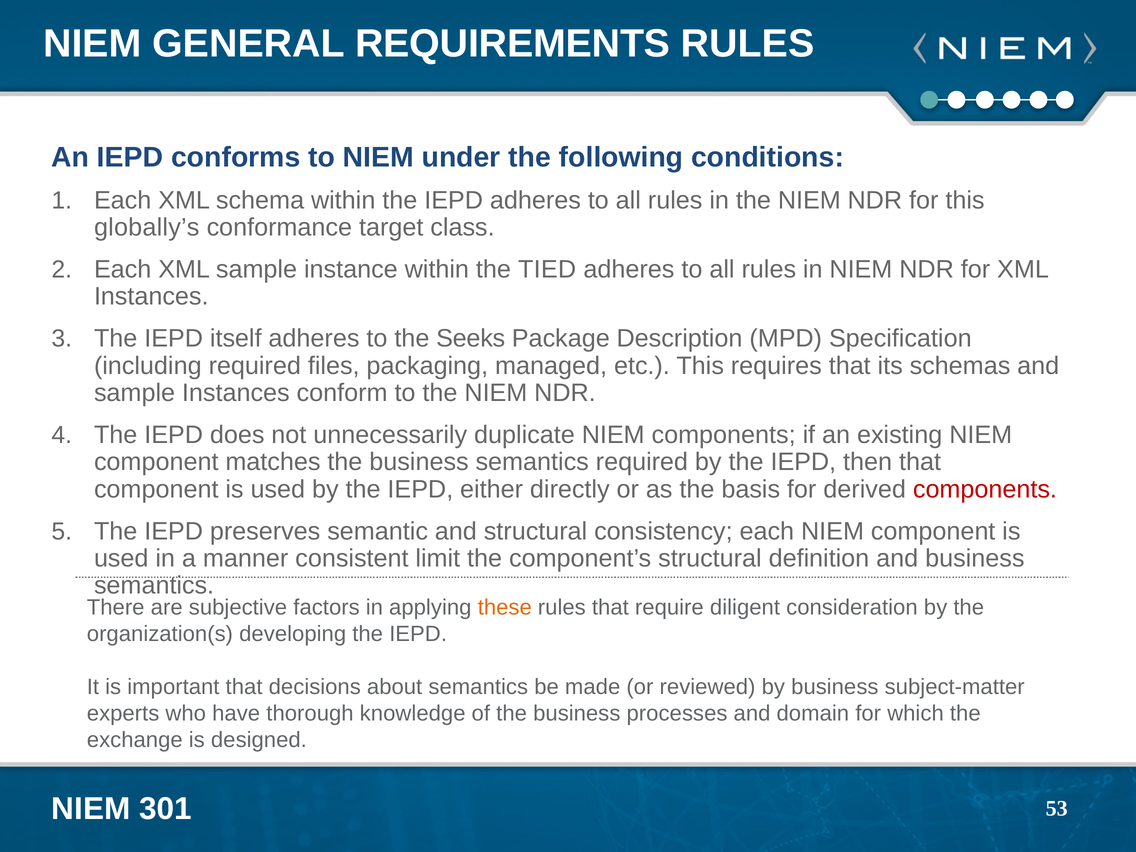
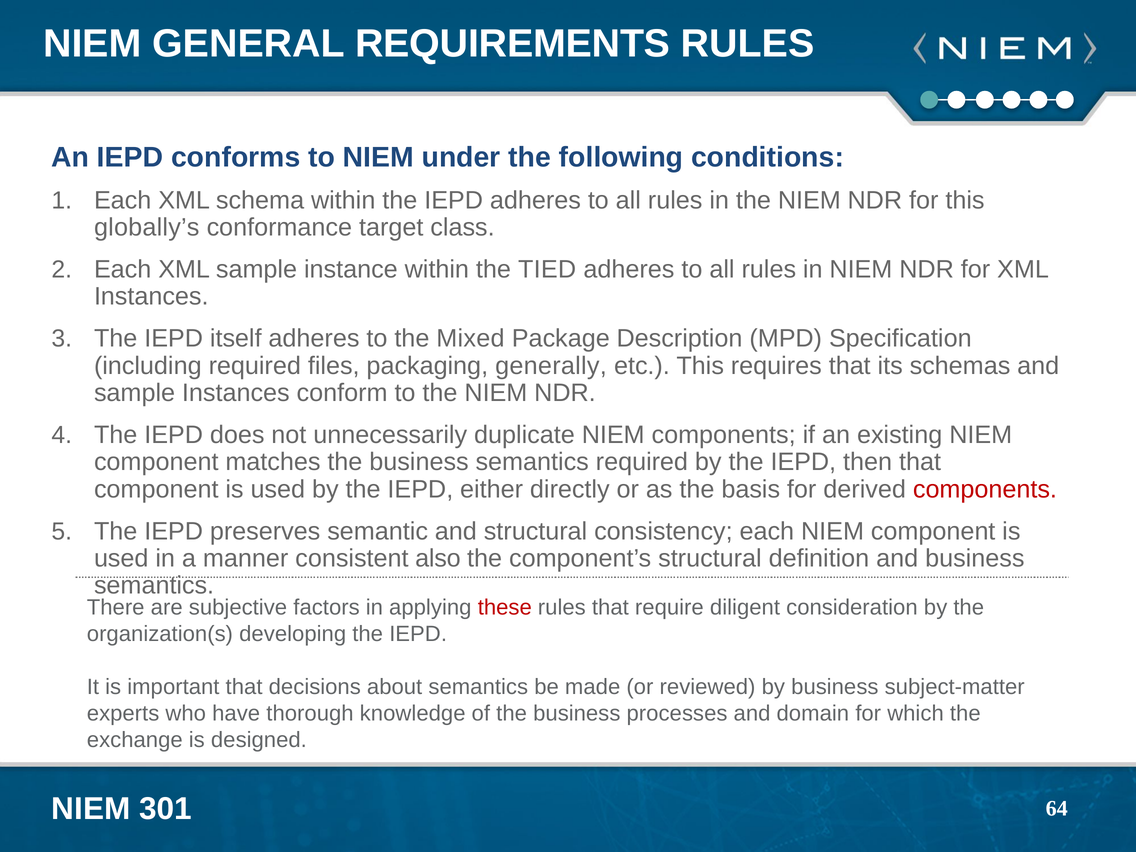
Seeks: Seeks -> Mixed (470, 339)
managed: managed -> generally (551, 366)
limit: limit -> also (438, 558)
these colour: orange -> red (505, 607)
53: 53 -> 64 (1057, 808)
